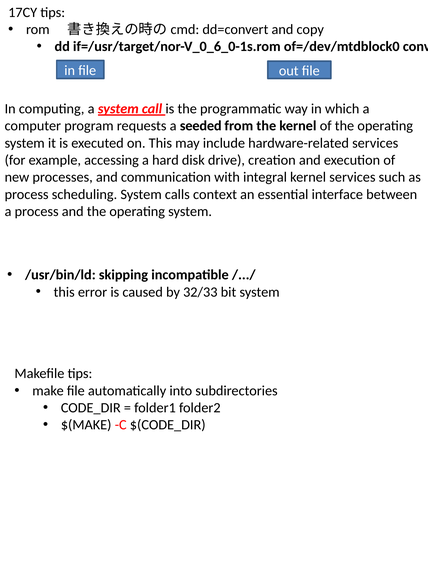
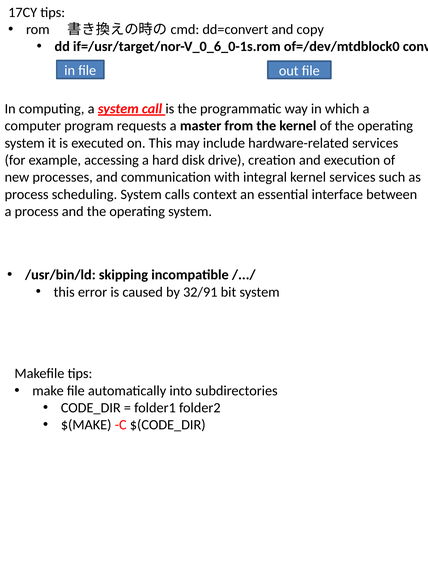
seeded: seeded -> master (201, 126)
32/33: 32/33 -> 32/91 (200, 292)
